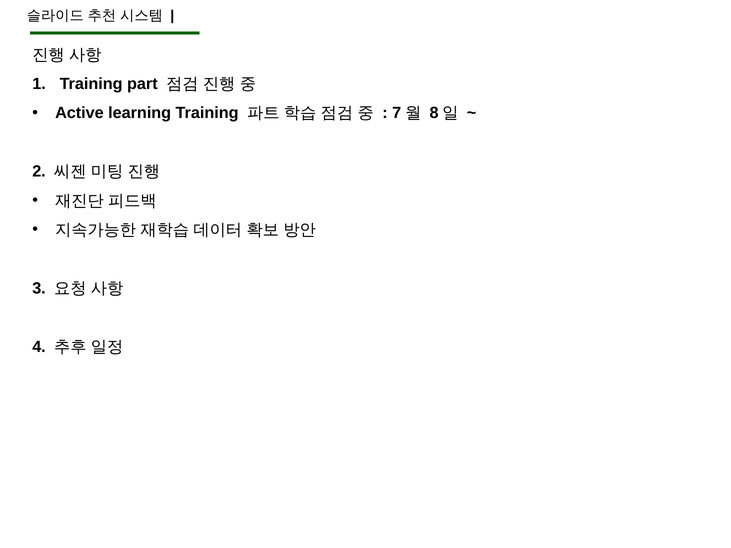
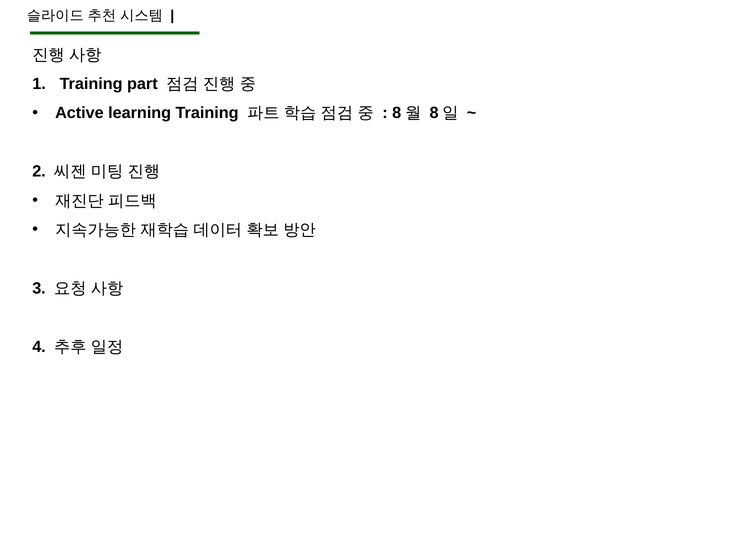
7: 7 -> 8 (397, 113)
